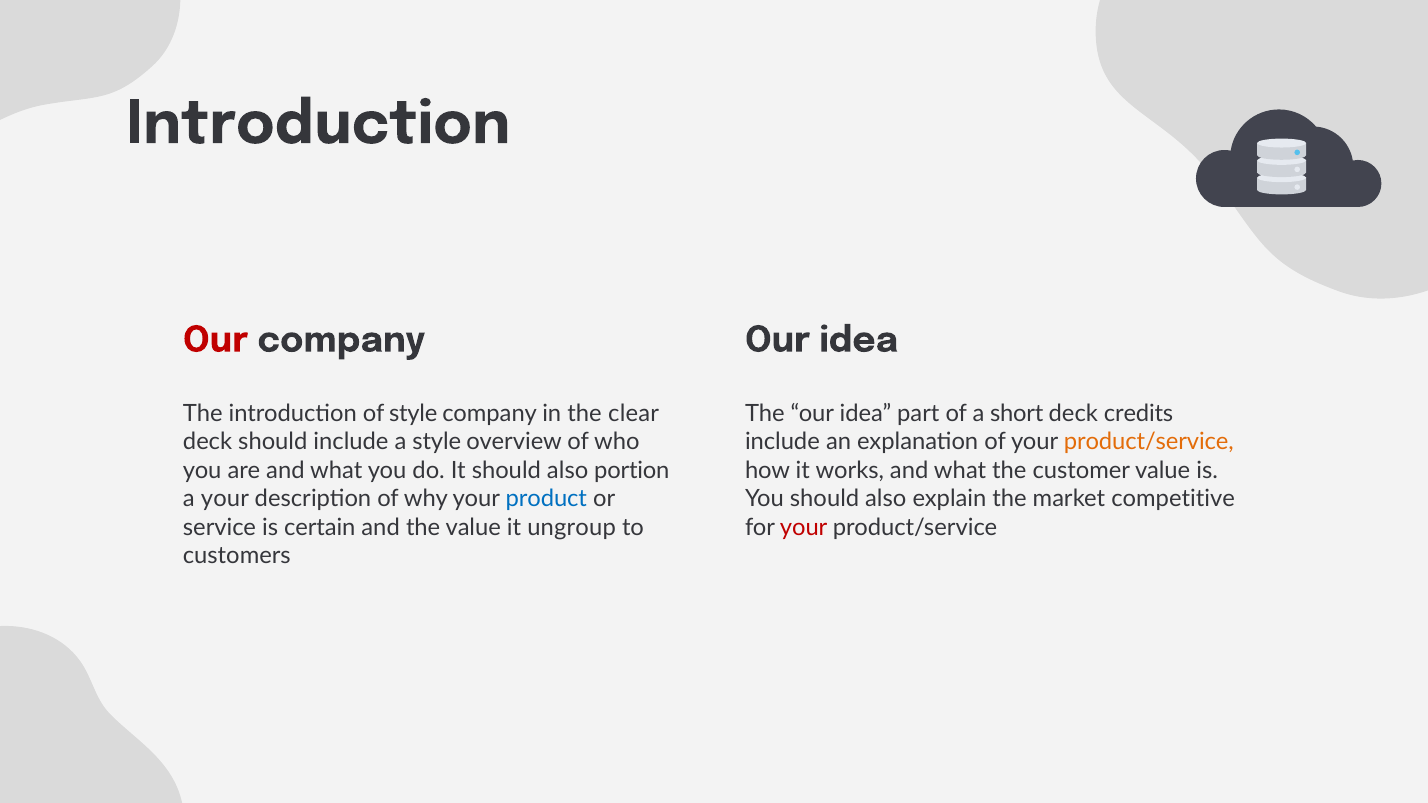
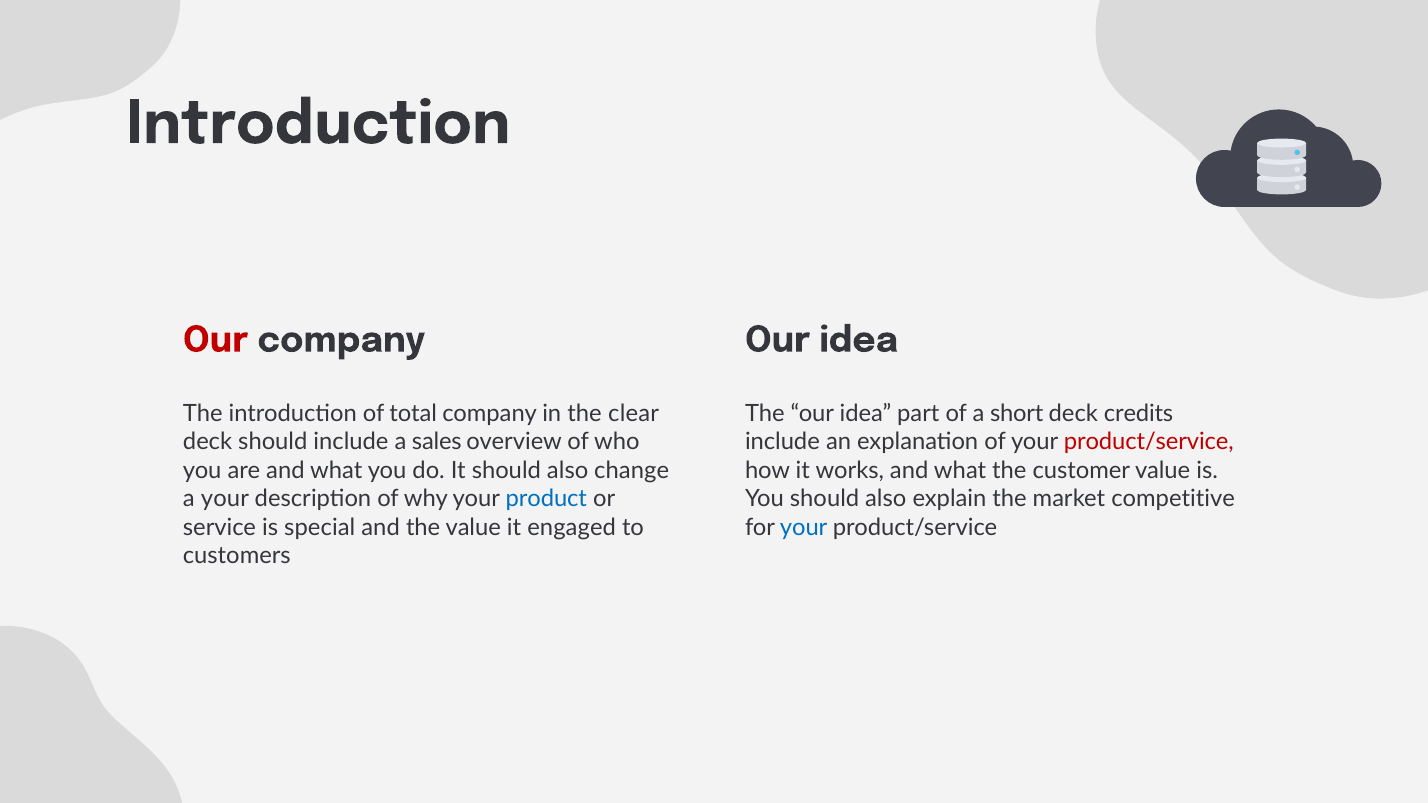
of style: style -> total (413, 413)
a style: style -> sales (437, 442)
product/service colour: orange -> red (1149, 442)
portion: portion -> change (632, 470)
certain: certain -> special (320, 528)
ungroup: ungroup -> engaged (572, 528)
your colour: red -> blue (804, 528)
